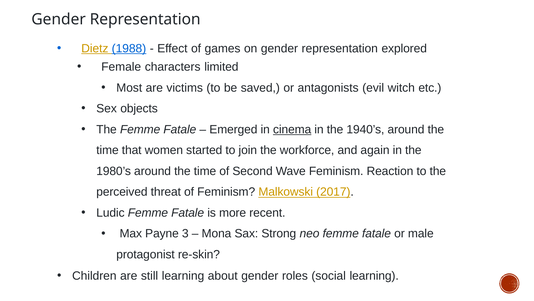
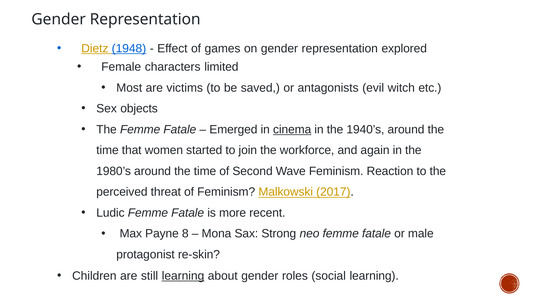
1988: 1988 -> 1948 (129, 48)
3: 3 -> 8 (185, 233)
learning underline: none -> present (183, 275)
